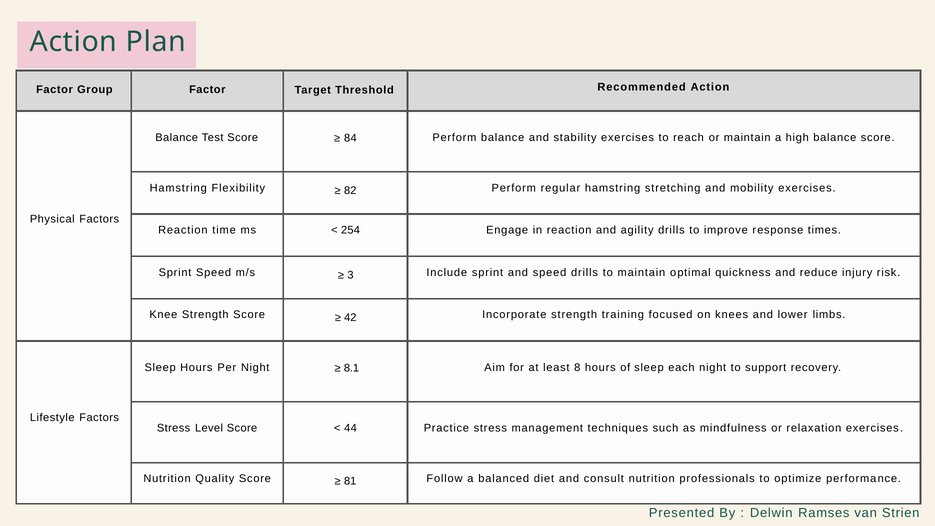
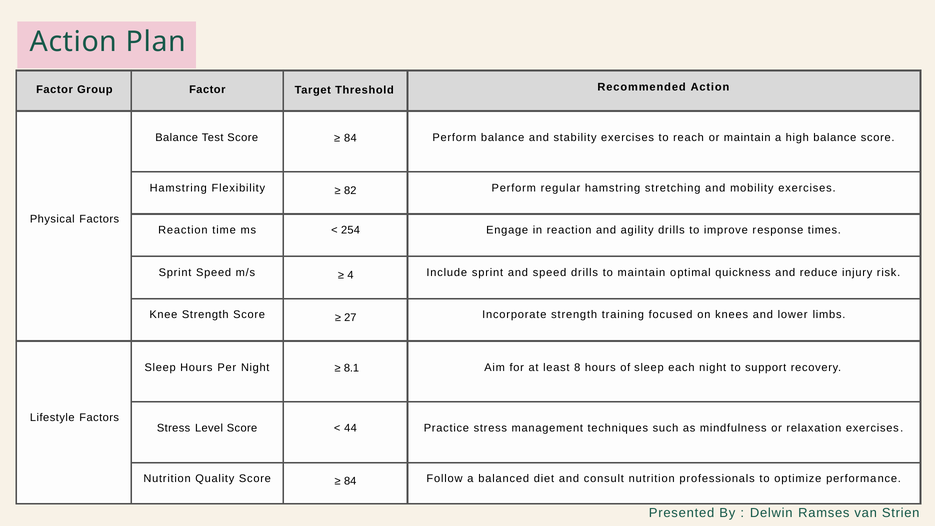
3: 3 -> 4 (351, 275)
42: 42 -> 27 (350, 318)
81: 81 -> 84 (350, 481)
